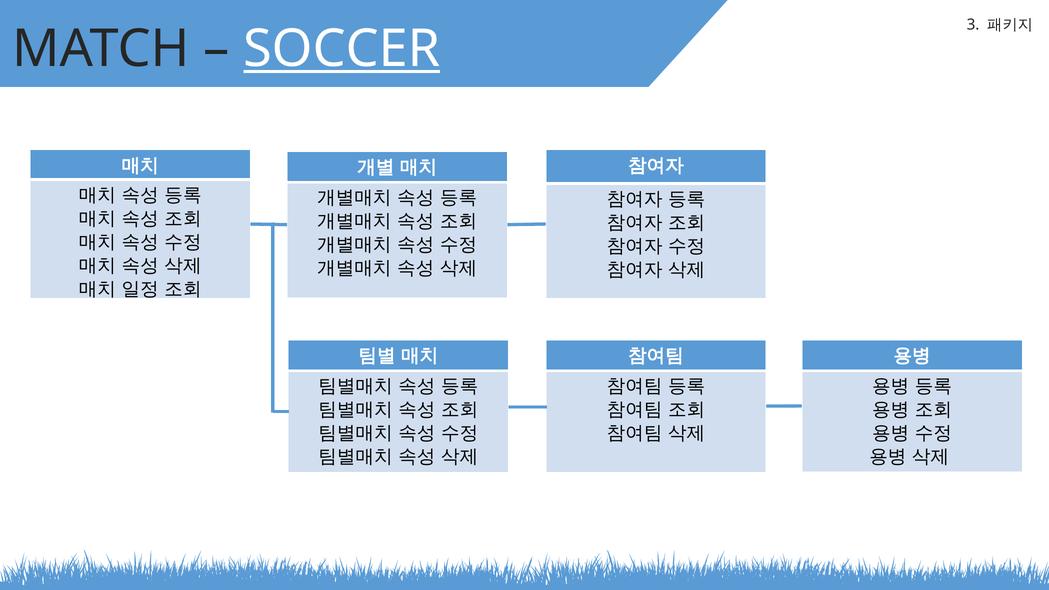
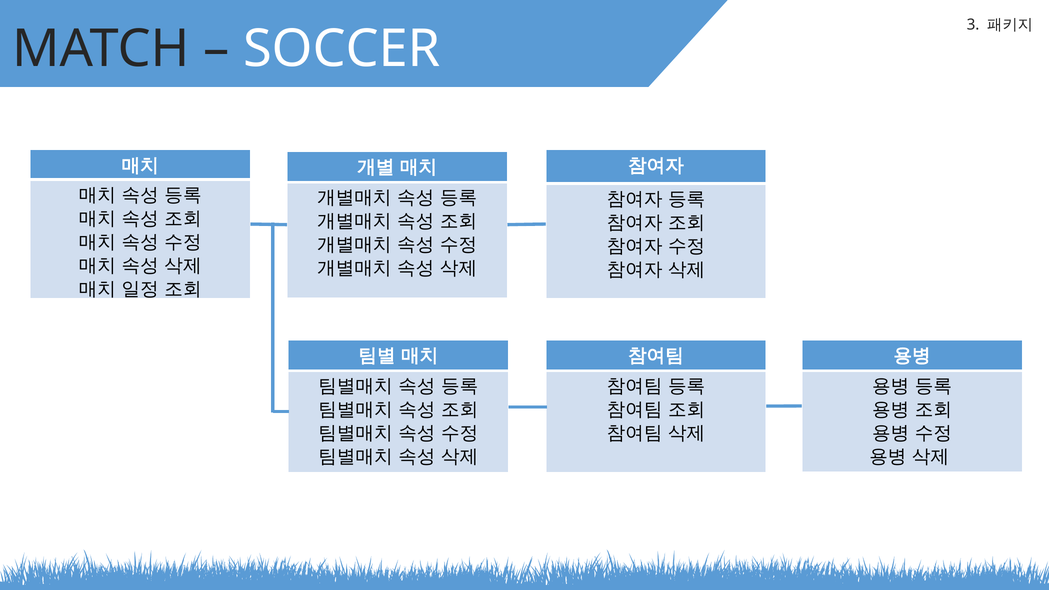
SOCCER underline: present -> none (342, 49)
